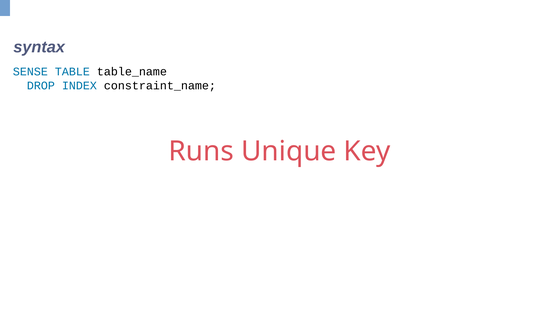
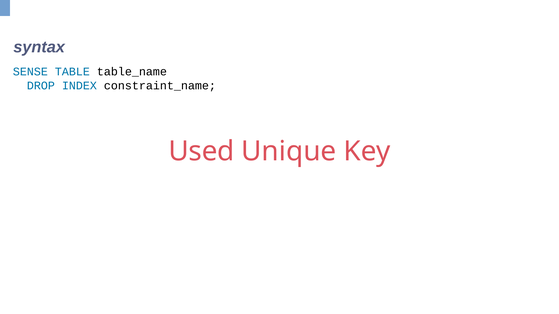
Runs: Runs -> Used (201, 152)
